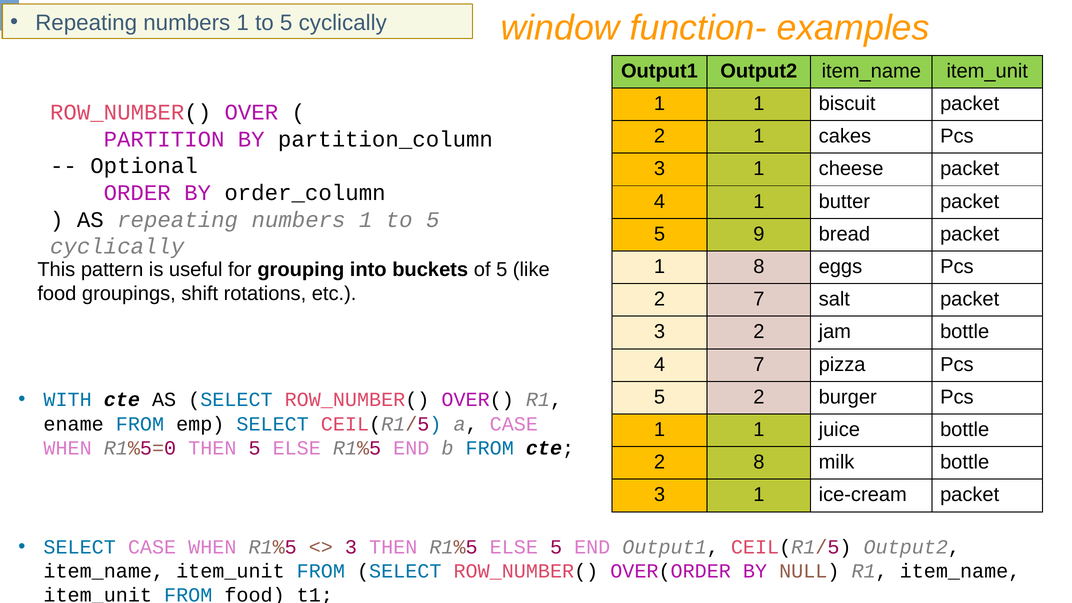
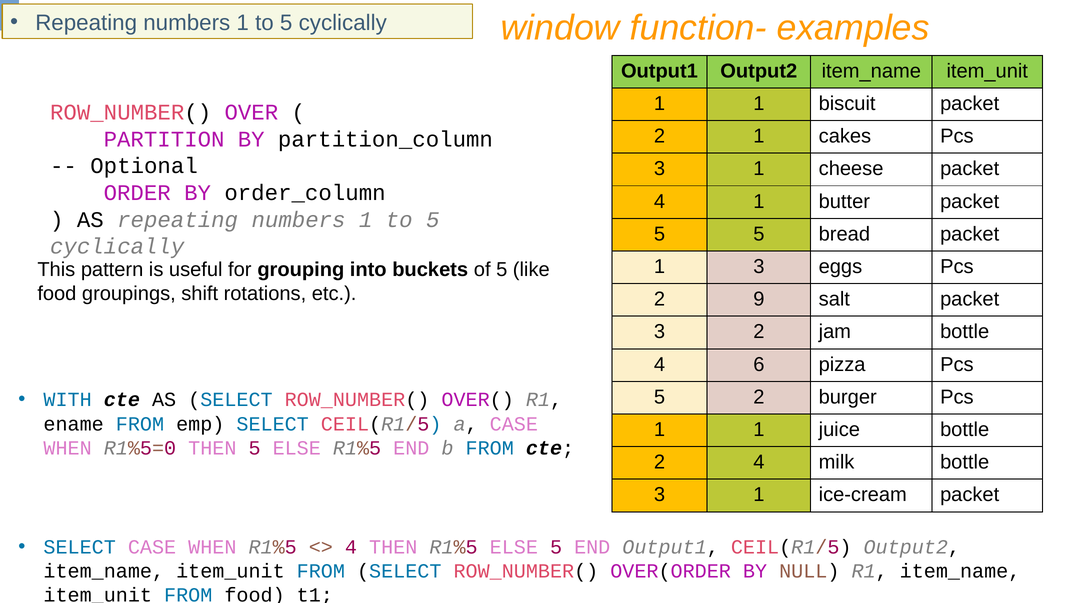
5 9: 9 -> 5 (759, 234)
1 8: 8 -> 3 (759, 267)
2 7: 7 -> 9 (759, 299)
4 7: 7 -> 6 (759, 364)
2 8: 8 -> 4 (759, 462)
3: 3 -> 4 (351, 547)
